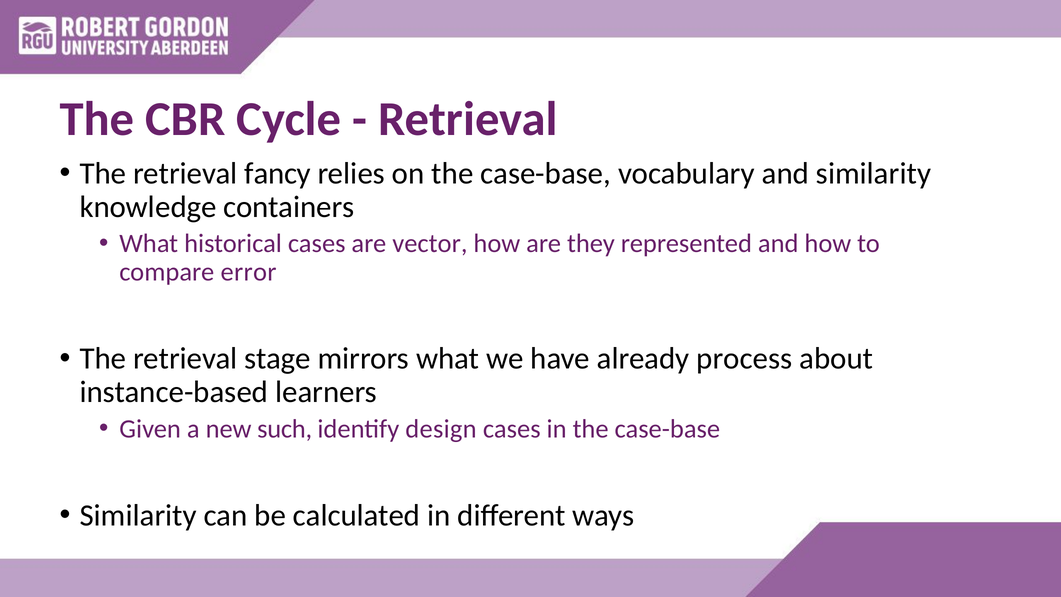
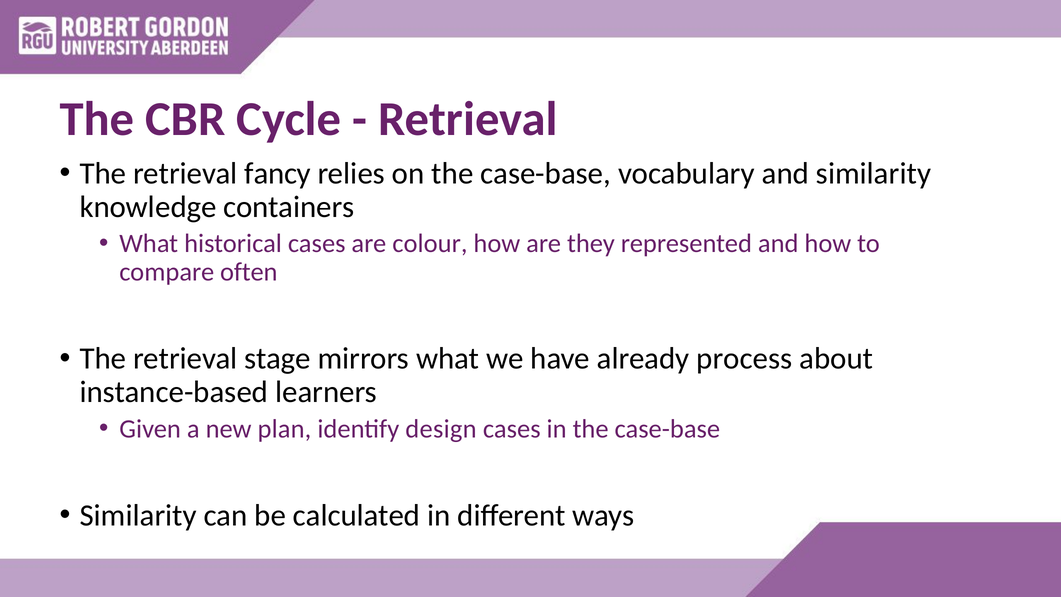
vector: vector -> colour (430, 243)
error: error -> often (249, 272)
such: such -> plan (284, 429)
